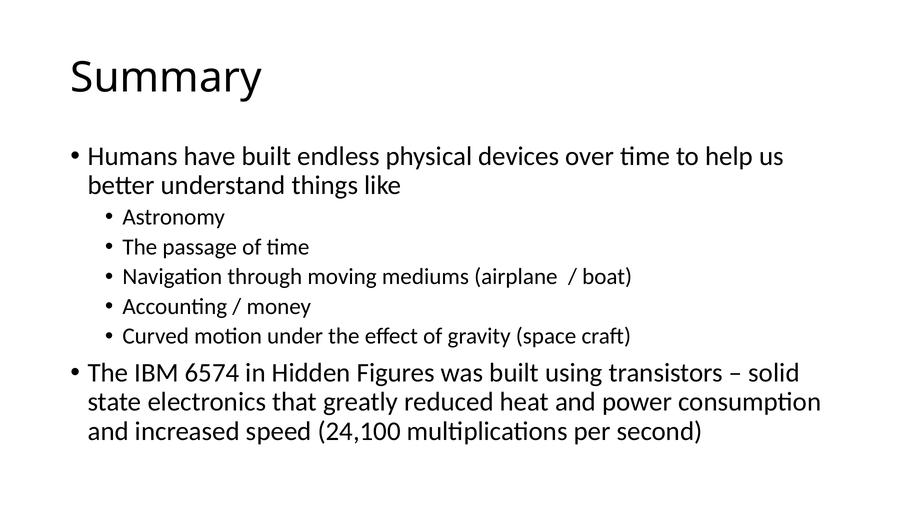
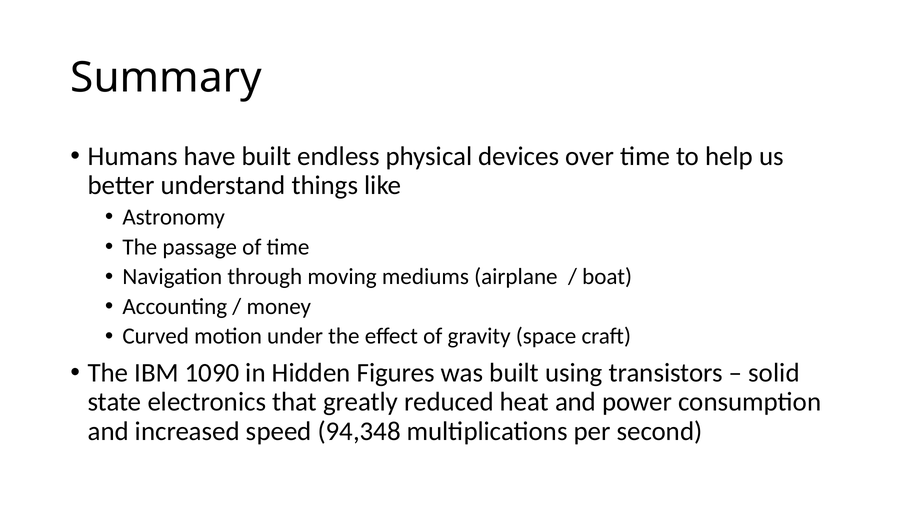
6574: 6574 -> 1090 (212, 373)
24,100: 24,100 -> 94,348 (359, 431)
